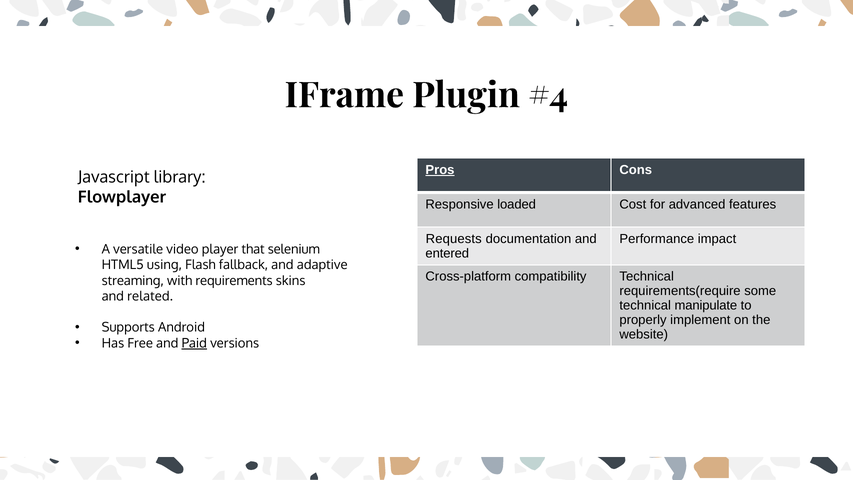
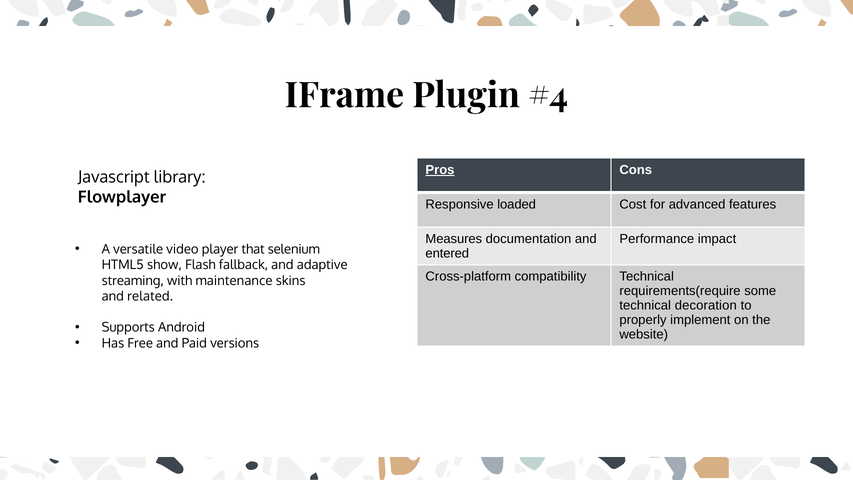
Requests: Requests -> Measures (454, 239)
using: using -> show (164, 265)
requirements: requirements -> maintenance (234, 281)
manipulate: manipulate -> decoration (706, 306)
Paid underline: present -> none (194, 343)
